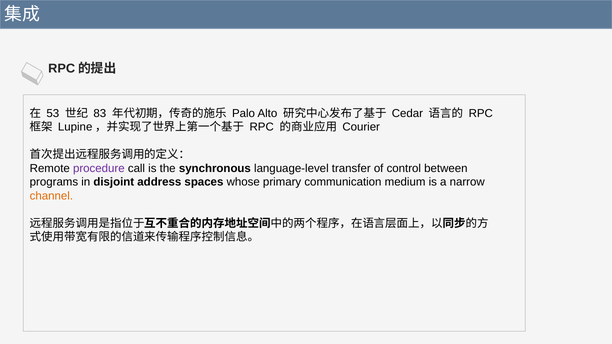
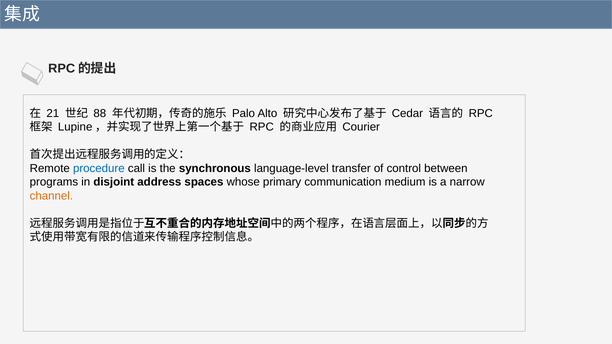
53: 53 -> 21 (53, 113)
83: 83 -> 88 (100, 113)
procedure colour: purple -> blue (99, 168)
